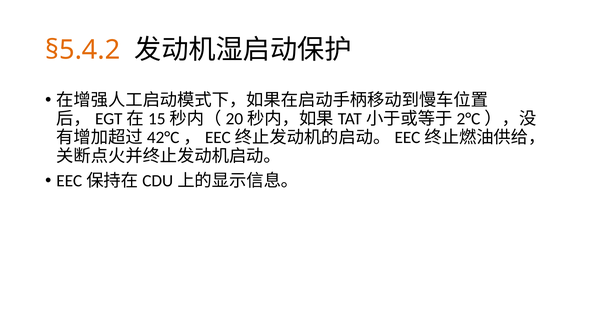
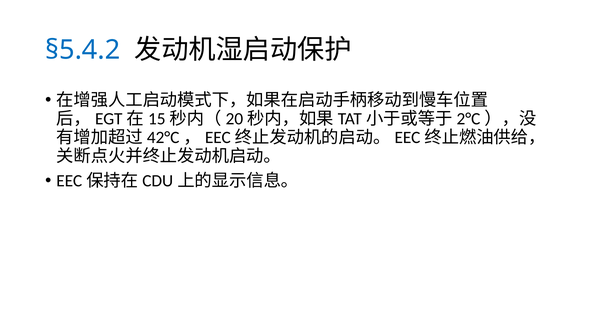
§5.4.2 colour: orange -> blue (83, 50)
